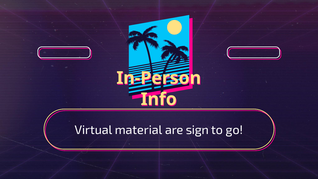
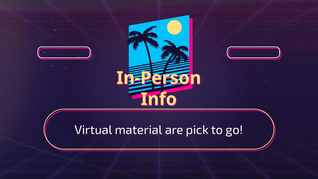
sign: sign -> pick (197, 130)
